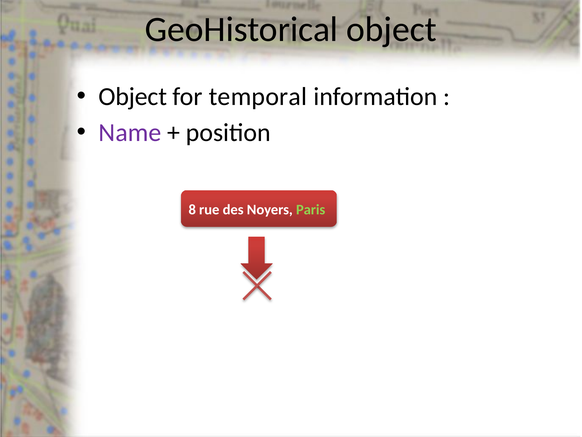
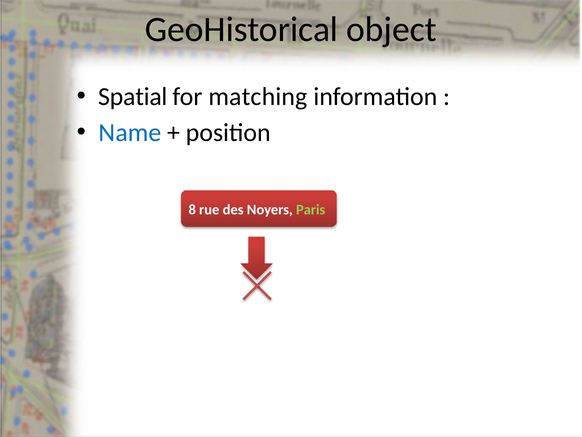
Object: Object -> Spatial (133, 96)
temporal: temporal -> matching (258, 96)
Name colour: purple -> blue (130, 133)
